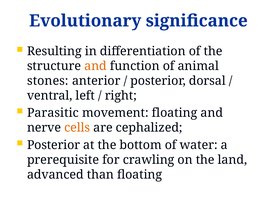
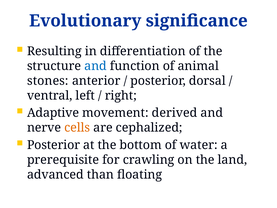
and colour: orange -> blue (96, 66)
Parasitic: Parasitic -> Adaptive (53, 113)
movement floating: floating -> derived (175, 113)
